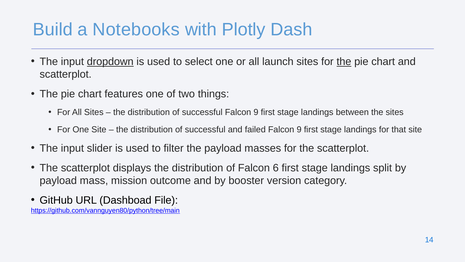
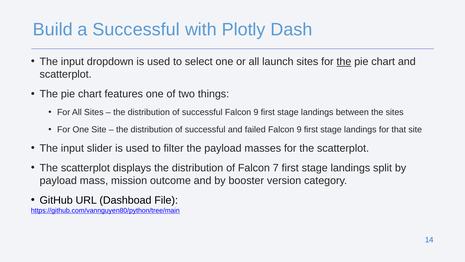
a Notebooks: Notebooks -> Successful (136, 29)
dropdown underline: present -> none (110, 62)
6: 6 -> 7 (276, 168)
